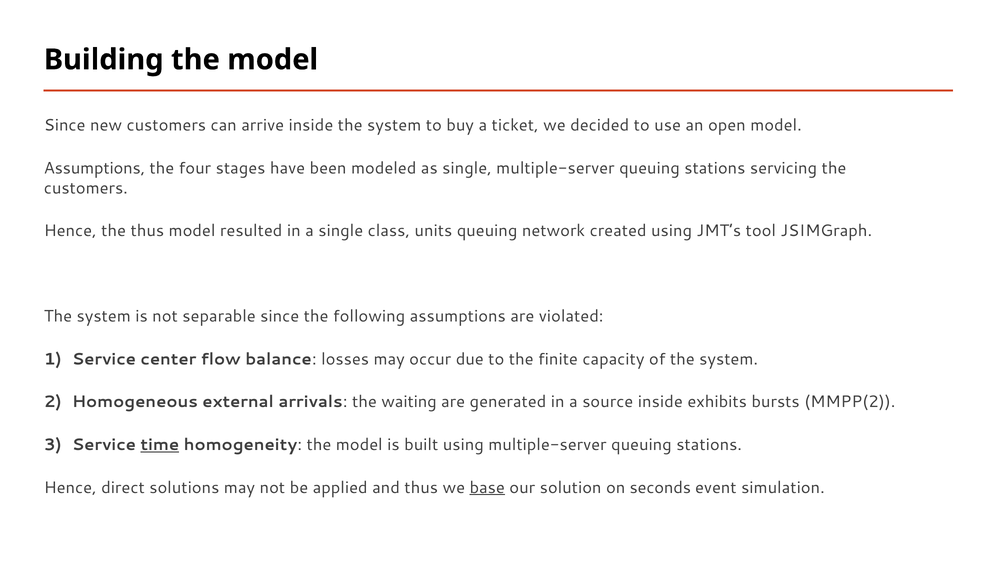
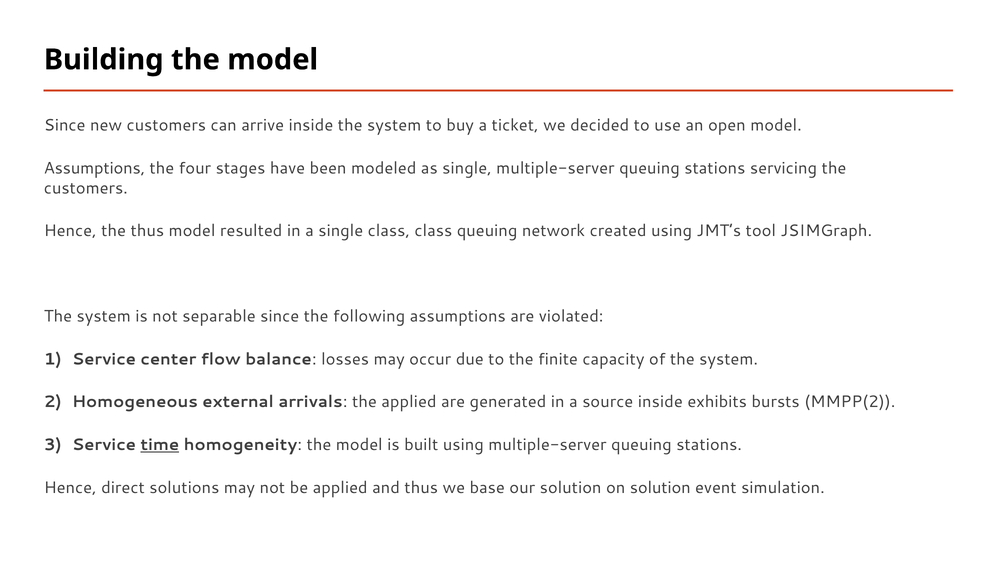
class units: units -> class (433, 231)
the waiting: waiting -> applied (409, 402)
base underline: present -> none (487, 487)
on seconds: seconds -> solution (660, 487)
